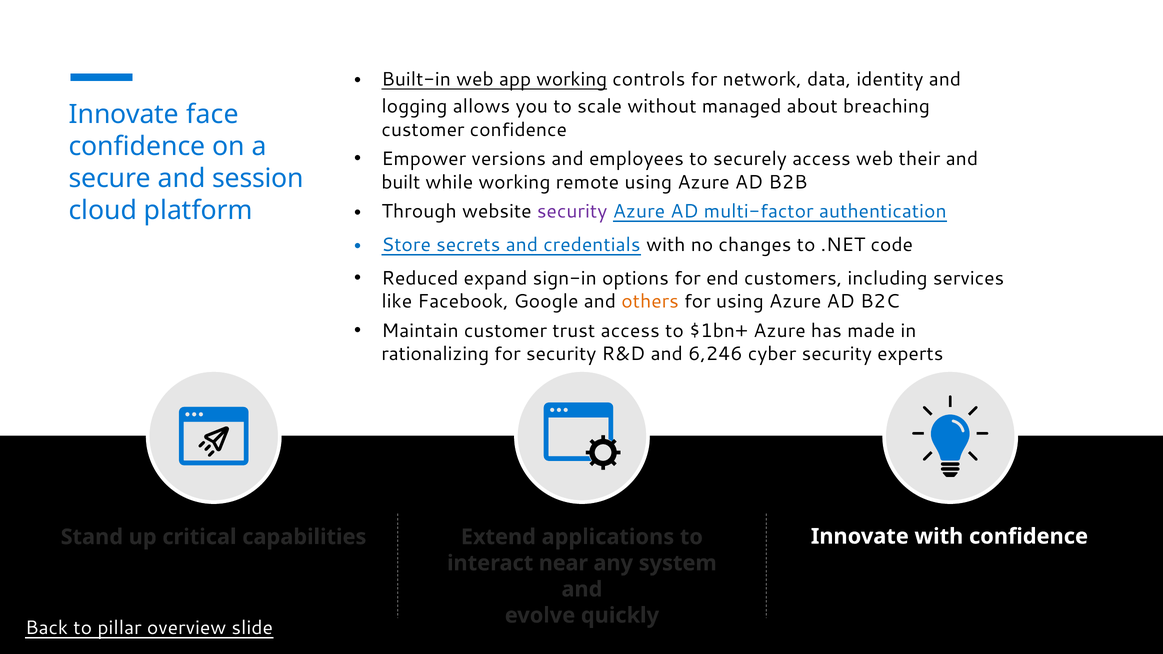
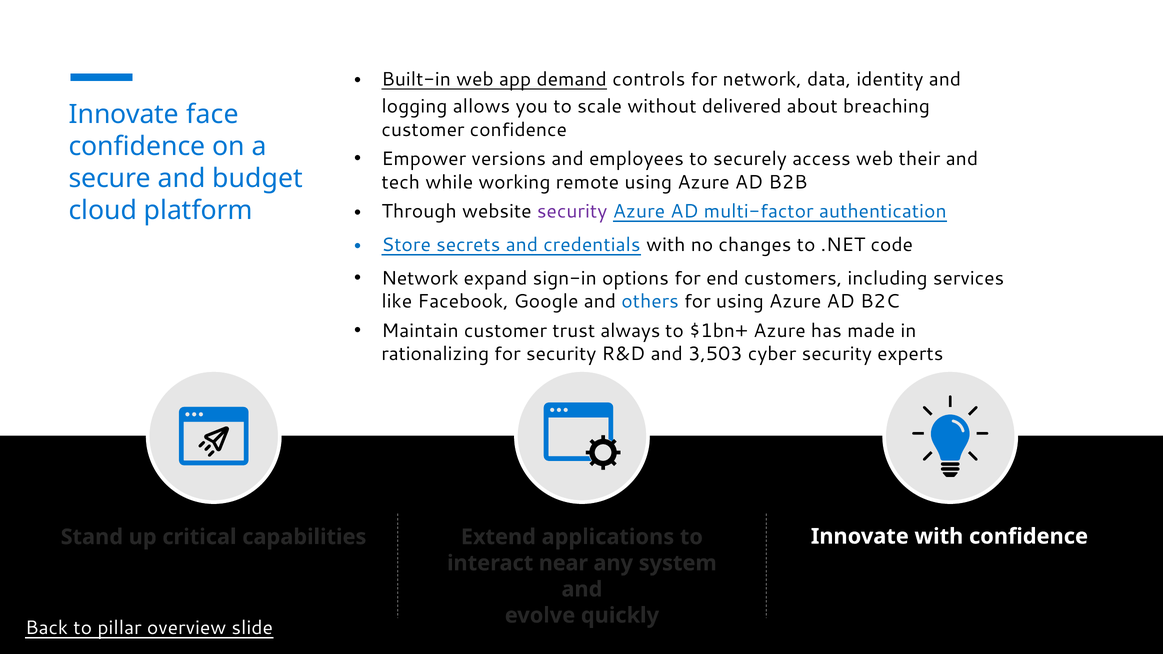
app working: working -> demand (572, 79)
managed: managed -> delivered (742, 106)
session: session -> budget (258, 179)
built: built -> tech (401, 182)
Reduced: Reduced -> Network (420, 278)
others colour: orange -> blue (650, 302)
trust access: access -> always (630, 331)
6,246: 6,246 -> 3,503 (715, 354)
